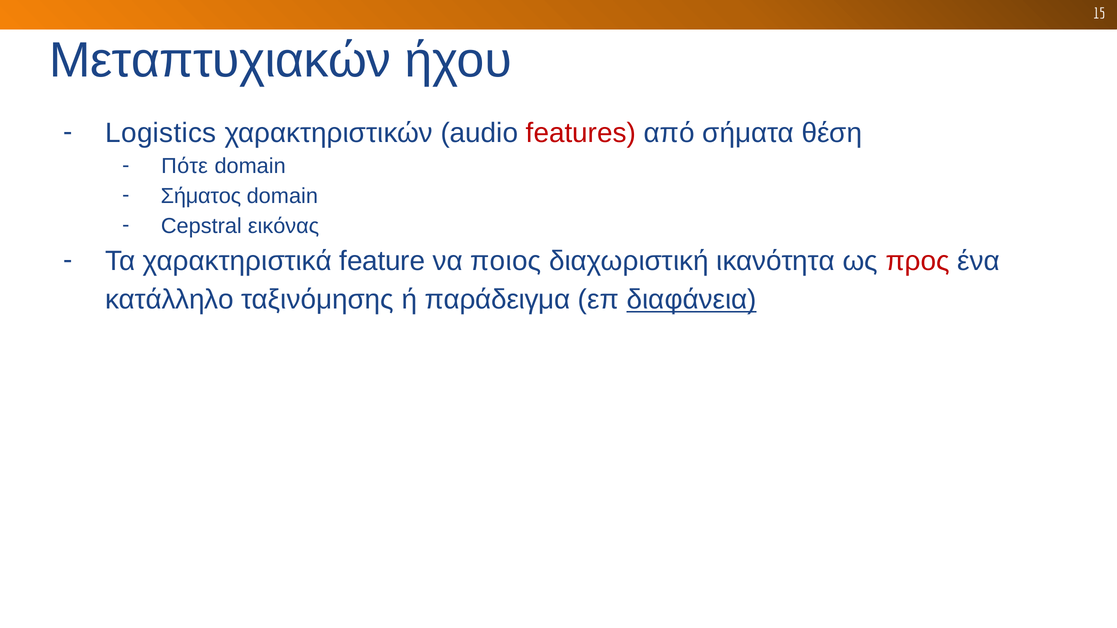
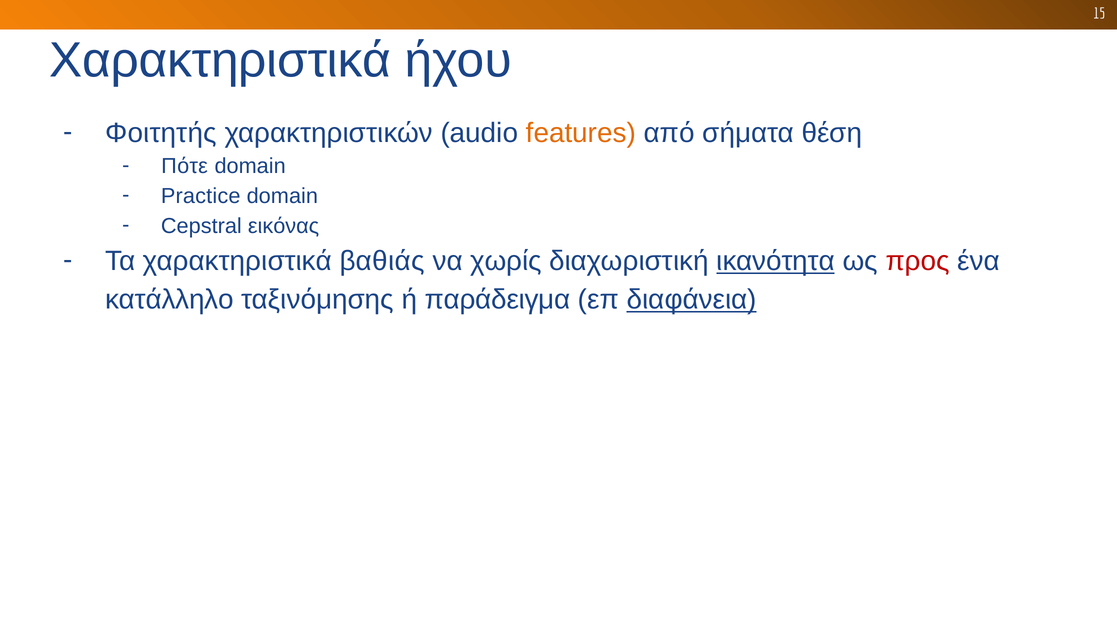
Μεταπτυχιακών: Μεταπτυχιακών -> Χαρακτηριστικά (220, 60)
Logistics: Logistics -> Φοιτητής (161, 133)
features colour: red -> orange (581, 133)
Σήματος: Σήματος -> Practice (201, 196)
feature: feature -> βαθιάς (382, 261)
ποιος: ποιος -> χωρίς (506, 261)
ικανότητα underline: none -> present (776, 261)
